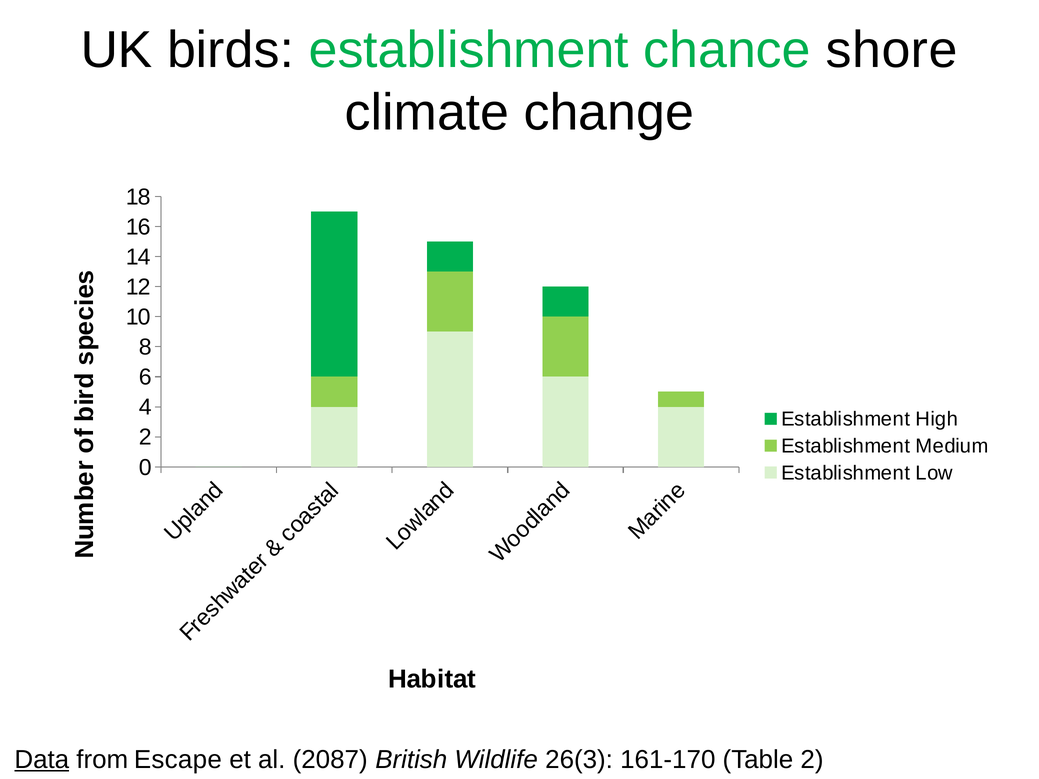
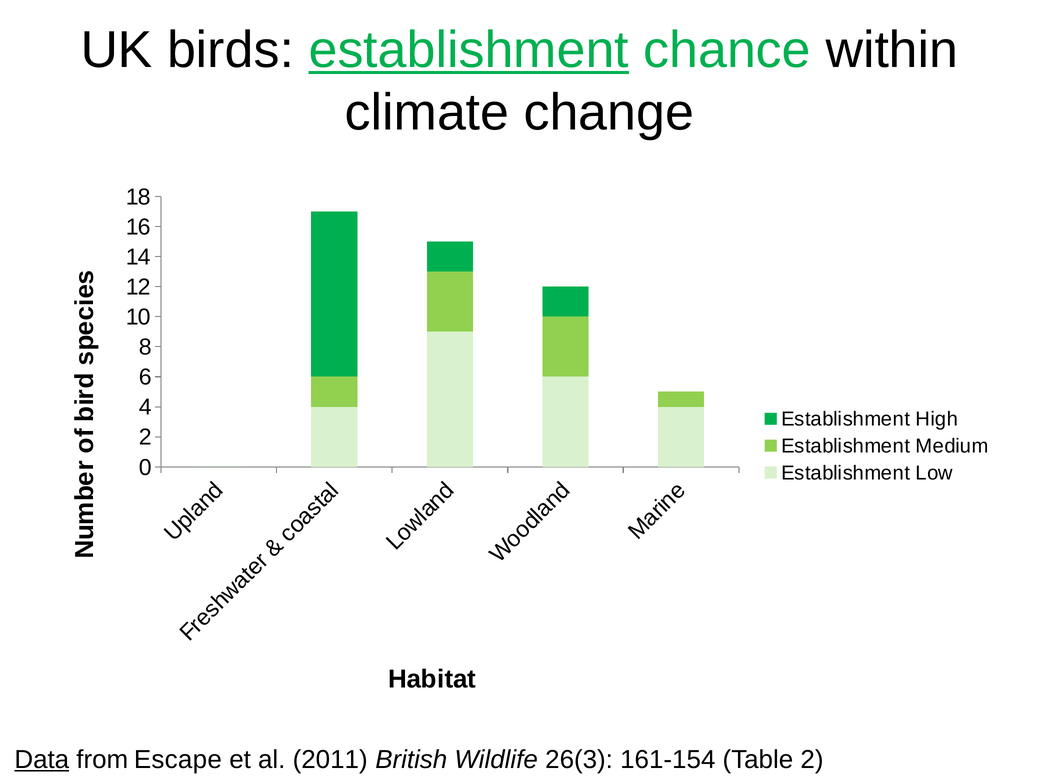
establishment underline: none -> present (469, 50)
shore: shore -> within (892, 50)
2087: 2087 -> 2011 (330, 760)
161-170: 161-170 -> 161-154 (668, 760)
